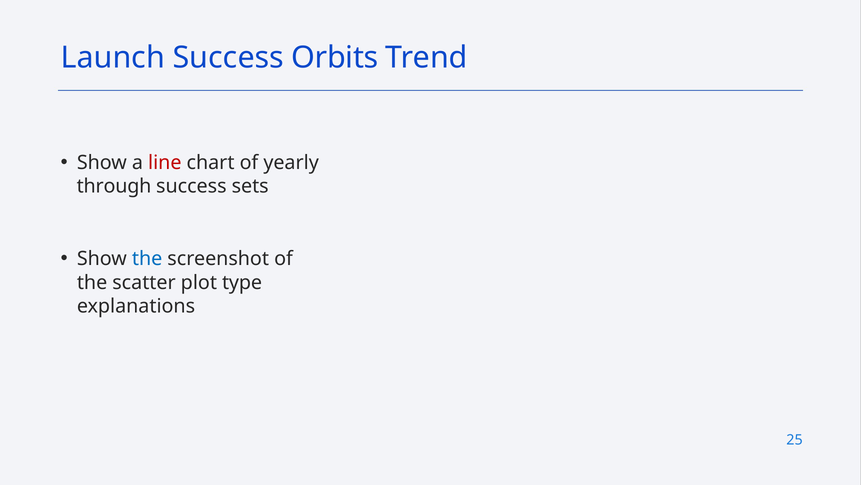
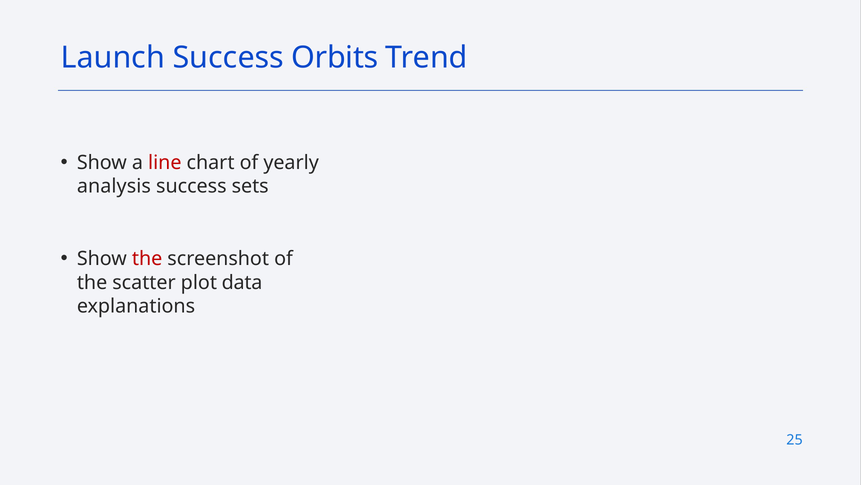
through: through -> analysis (114, 186)
the colour: blue -> red (147, 259)
type: type -> data (242, 282)
